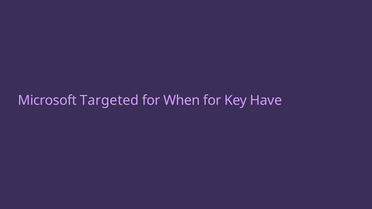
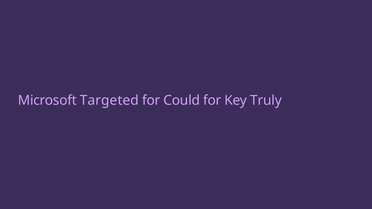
When: When -> Could (182, 100)
Have: Have -> Truly (266, 100)
